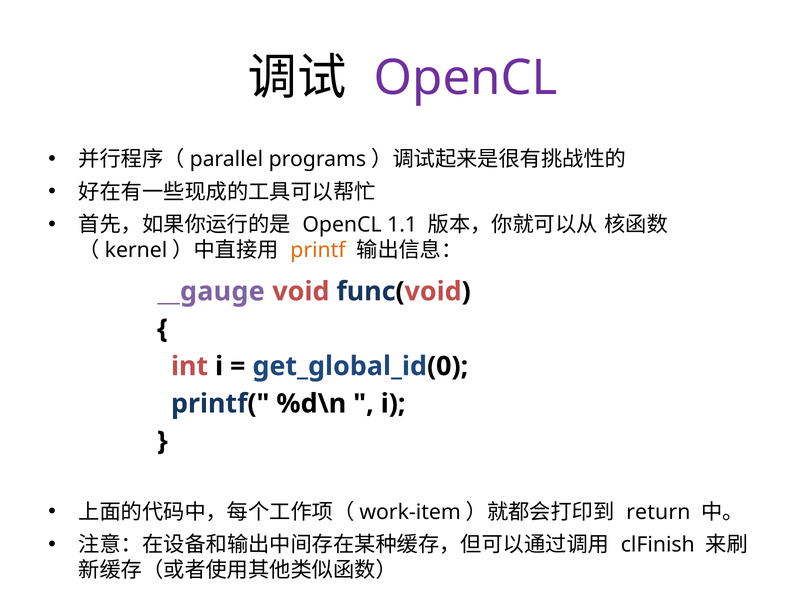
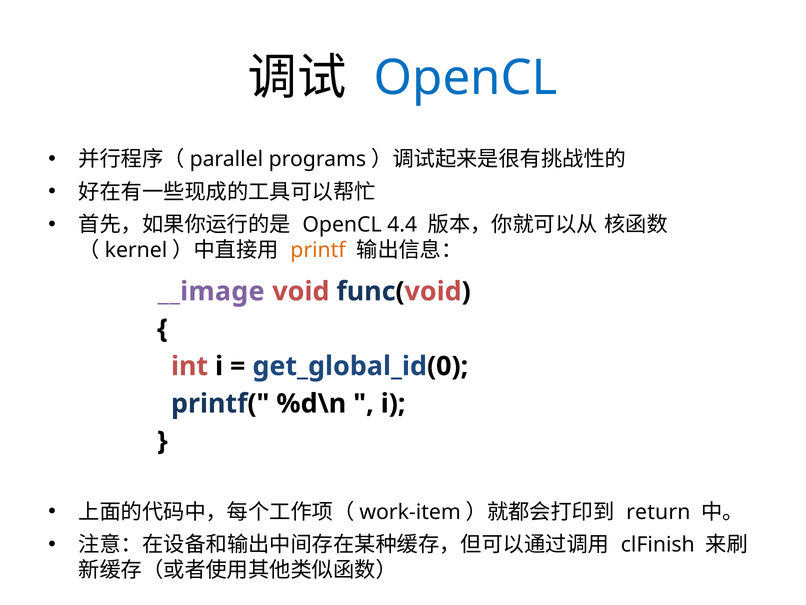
OpenCL colour: purple -> blue (466, 78)
1.1: 1.1 -> 4.4 (402, 225)
__gauge: __gauge -> __image (211, 291)
